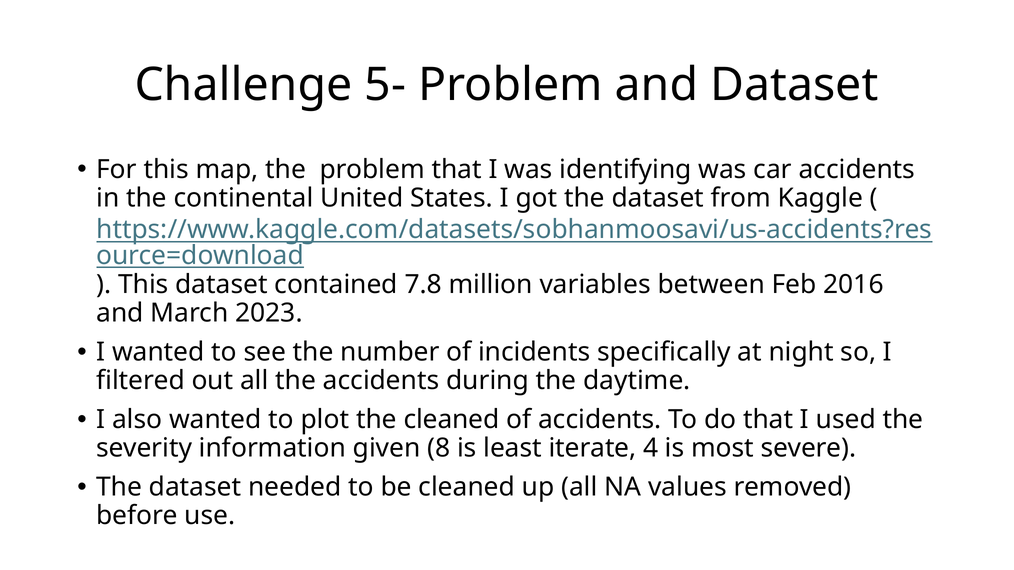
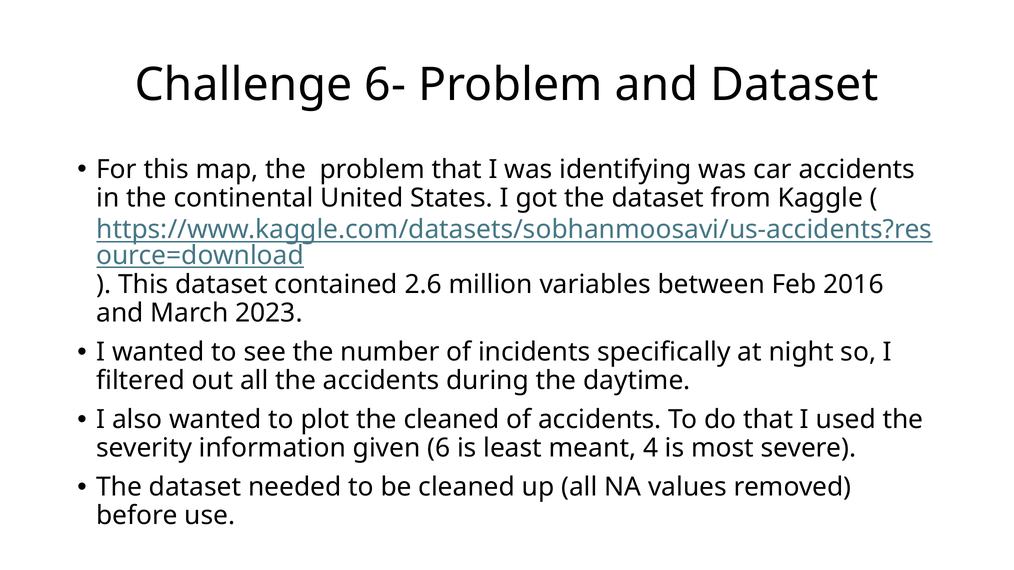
5-: 5- -> 6- (385, 85)
7.8: 7.8 -> 2.6 (423, 285)
8: 8 -> 6 (439, 449)
iterate: iterate -> meant (592, 449)
